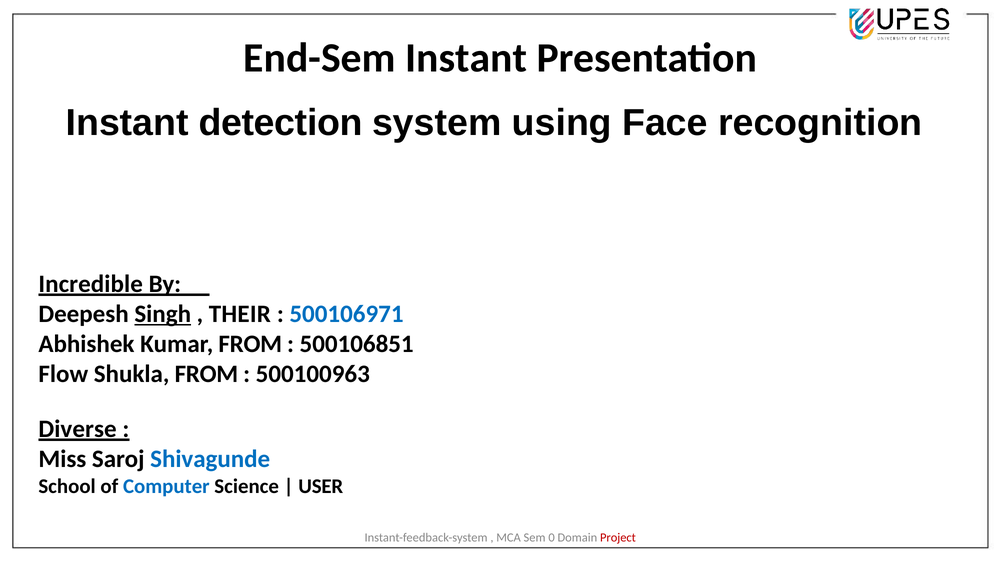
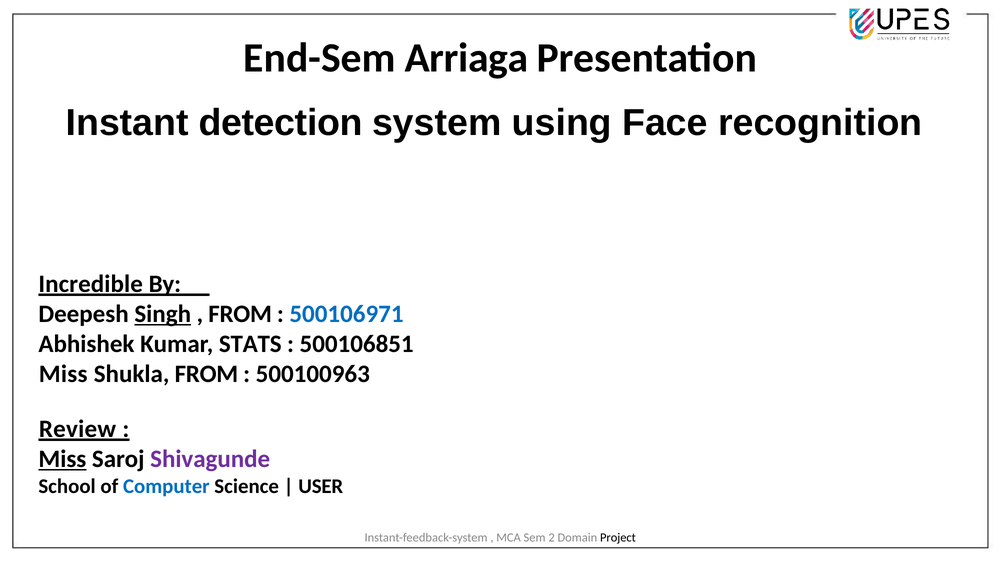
End-Sem Instant: Instant -> Arriaga (466, 58)
THEIR: THEIR -> FROM (240, 314)
Kumar FROM: FROM -> STATS (250, 344)
Flow: Flow -> Miss (63, 374)
Diverse: Diverse -> Review (77, 429)
Miss underline: none -> present (62, 459)
Shivagunde colour: blue -> purple (210, 459)
0: 0 -> 2 (552, 538)
Project colour: red -> black (618, 538)
